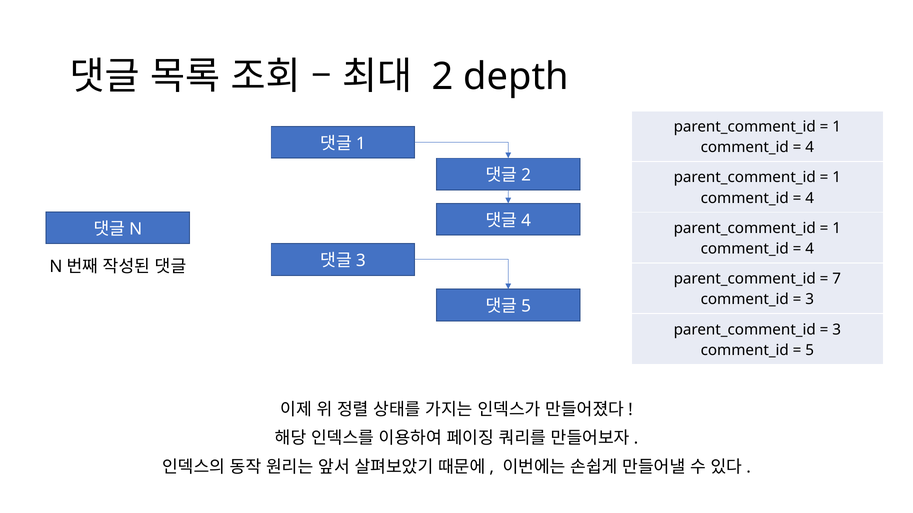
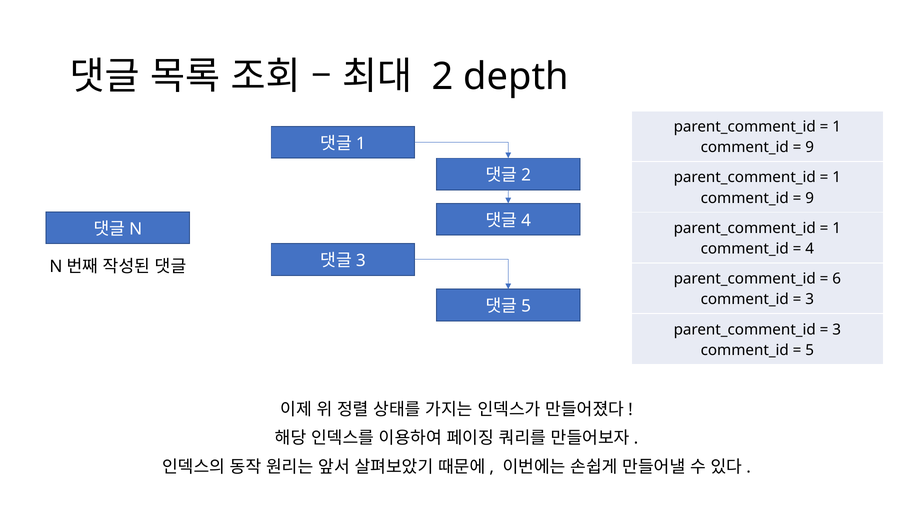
4: 4 -> 9 (810, 148)
4: 4 -> 9 (810, 198)
7: 7 -> 6 (837, 279)
